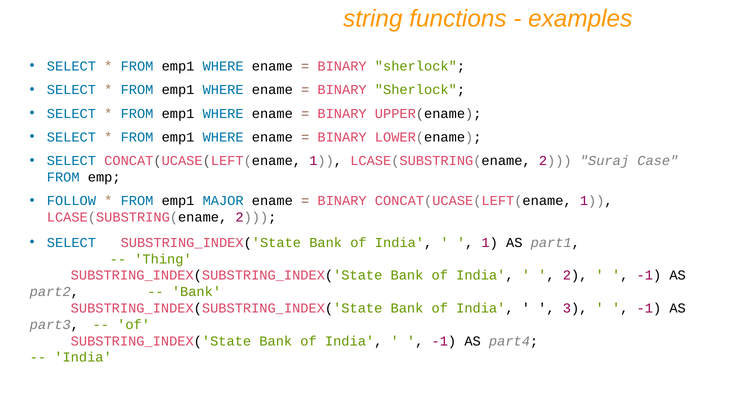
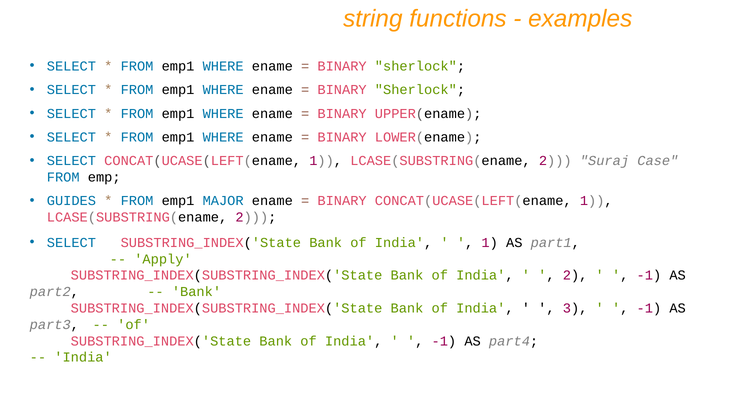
FOLLOW: FOLLOW -> GUIDES (71, 201)
Thing: Thing -> Apply (163, 259)
